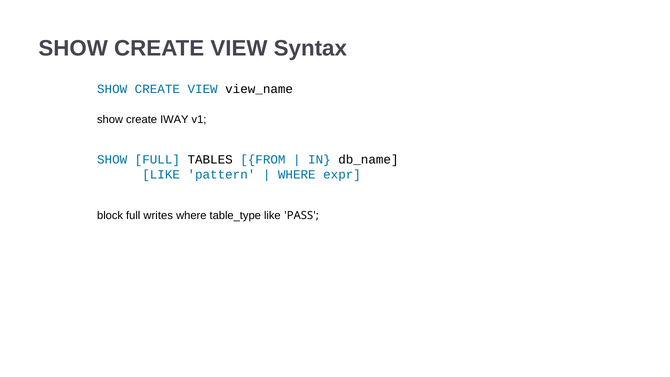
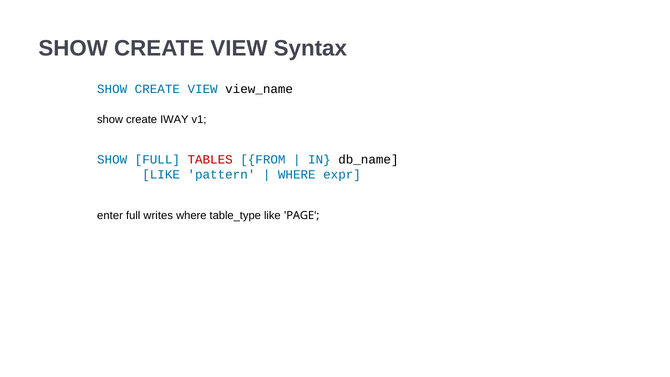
TABLES colour: black -> red (210, 160)
block: block -> enter (110, 216)
PASS: PASS -> PAGE (302, 216)
